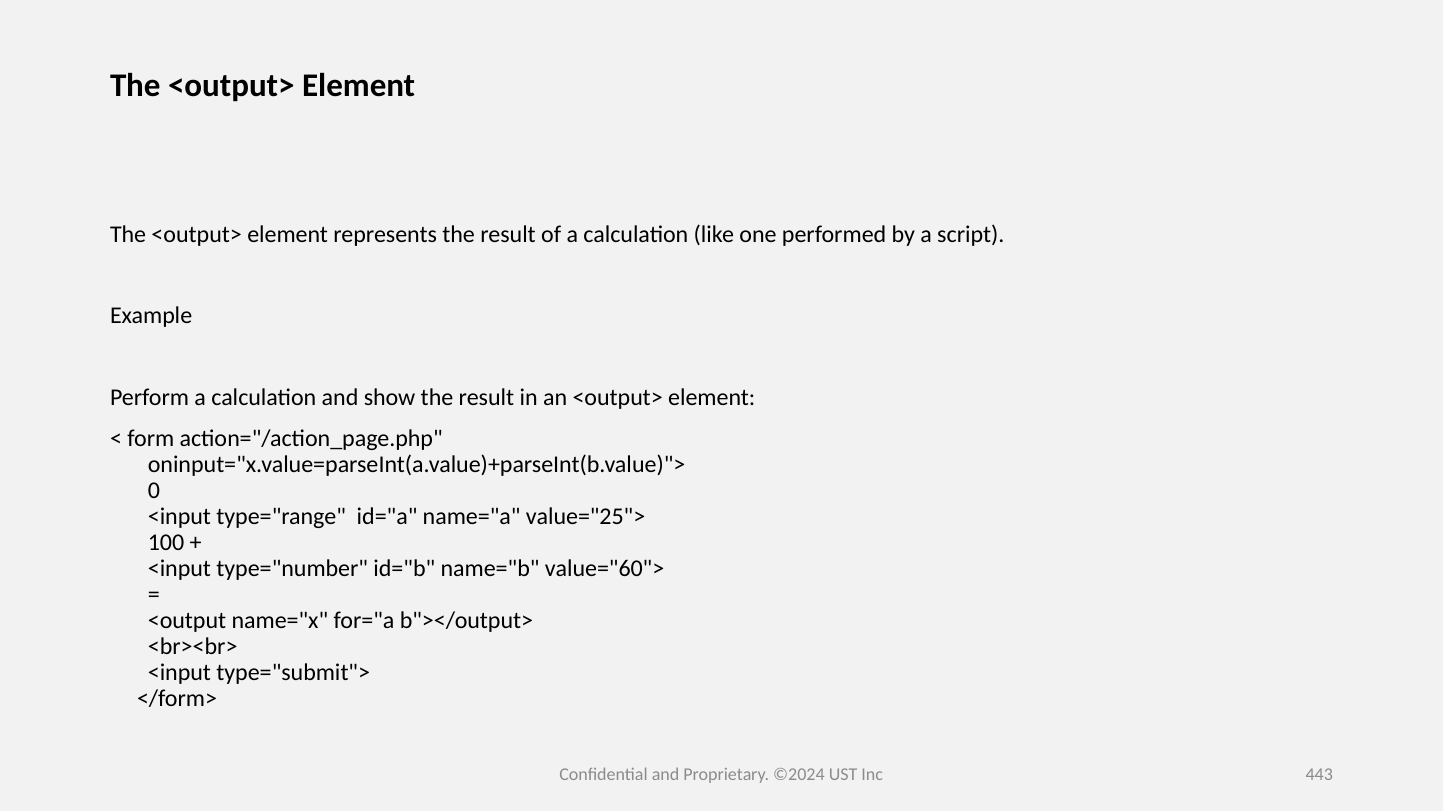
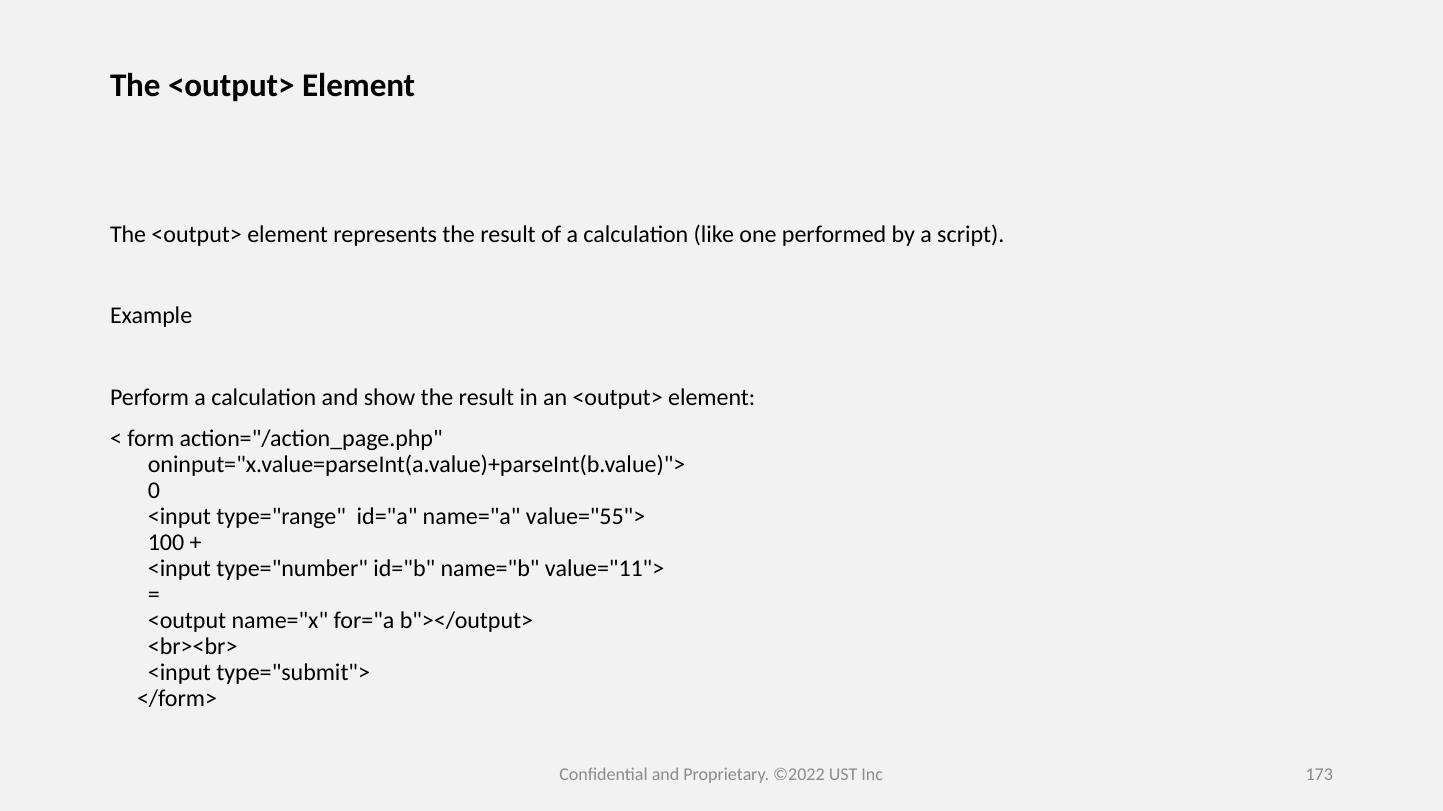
value="25">: value="25"> -> value="55"> (586, 517)
value="60">: value="60"> -> value="11"> (605, 569)
©2024: ©2024 -> ©2022 (799, 775)
443: 443 -> 173 (1319, 775)
